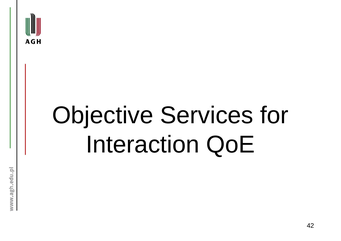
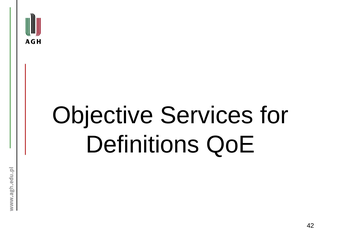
Interaction: Interaction -> Definitions (143, 145)
